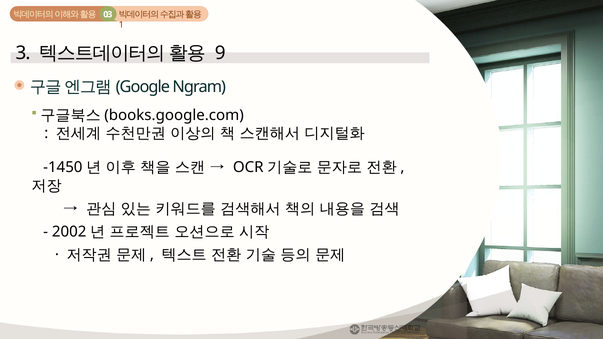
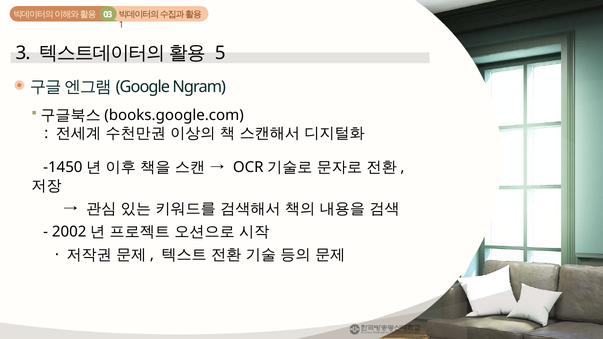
9: 9 -> 5 (220, 53)
